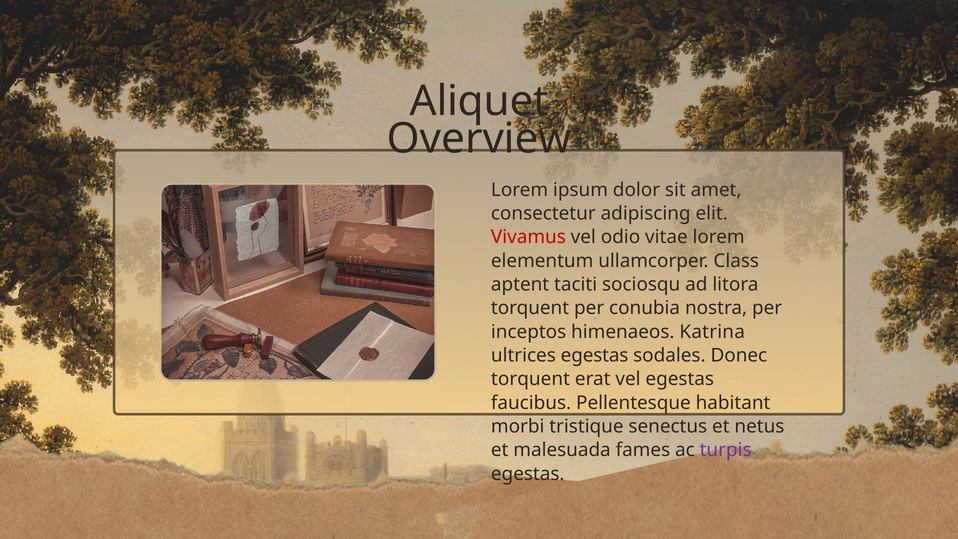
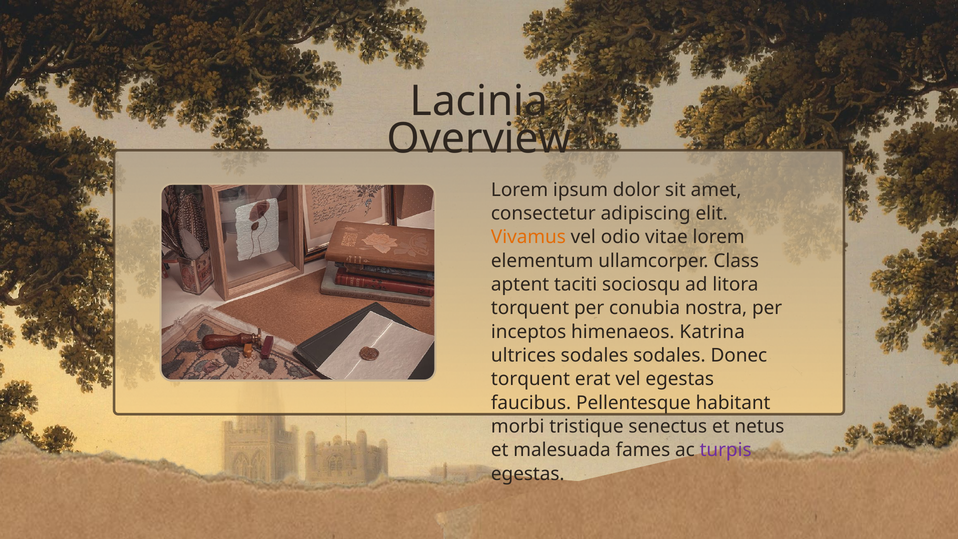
Aliquet: Aliquet -> Lacinia (479, 101)
Vivamus colour: red -> orange (528, 237)
ultrices egestas: egestas -> sodales (594, 355)
